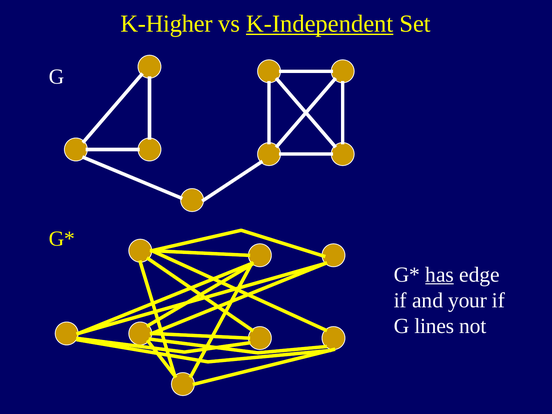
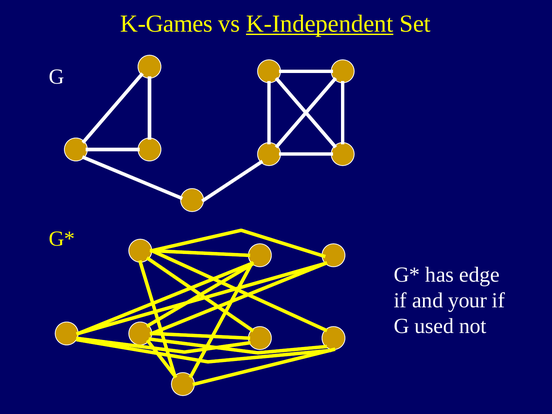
K-Higher: K-Higher -> K-Games (167, 24)
has underline: present -> none (440, 275)
lines: lines -> used (434, 326)
